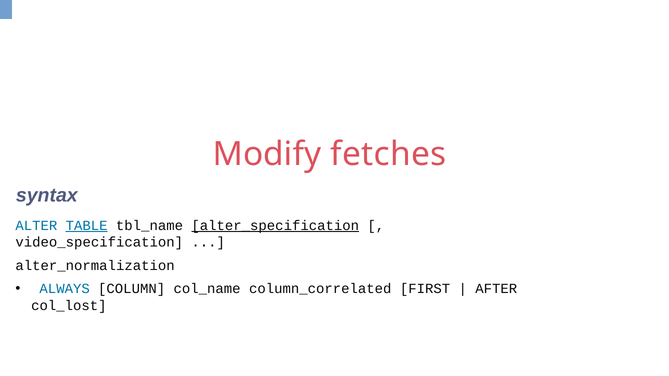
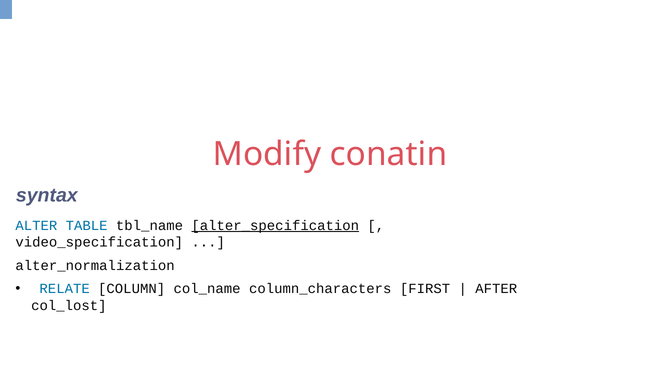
fetches: fetches -> conatin (389, 154)
TABLE underline: present -> none (87, 226)
ALWAYS: ALWAYS -> RELATE (65, 289)
column_correlated: column_correlated -> column_characters (320, 289)
